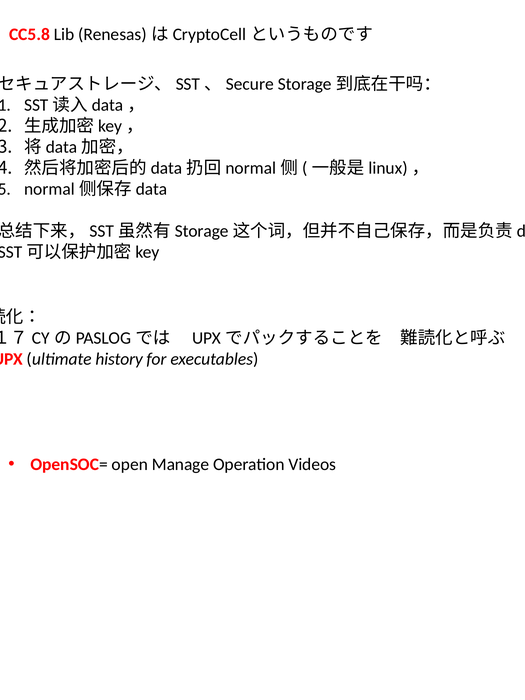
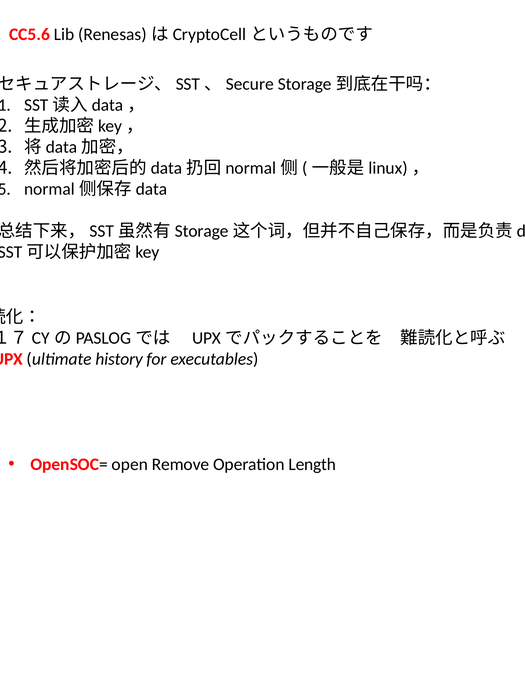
CC5.8: CC5.8 -> CC5.6 (29, 34)
Manage: Manage -> Remove (181, 464)
Videos: Videos -> Length (312, 464)
